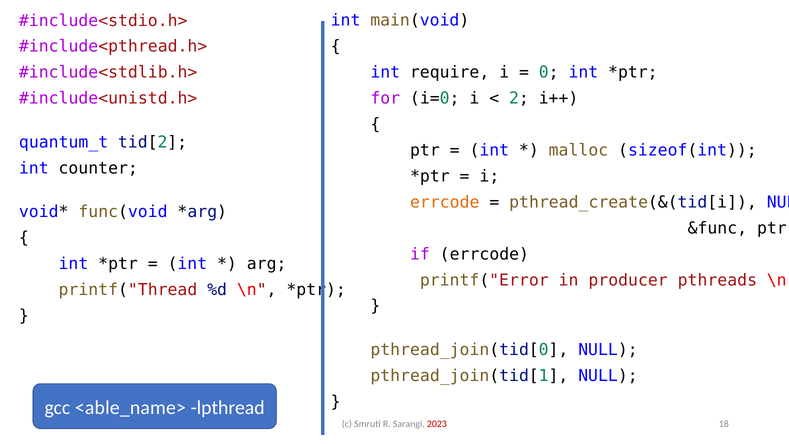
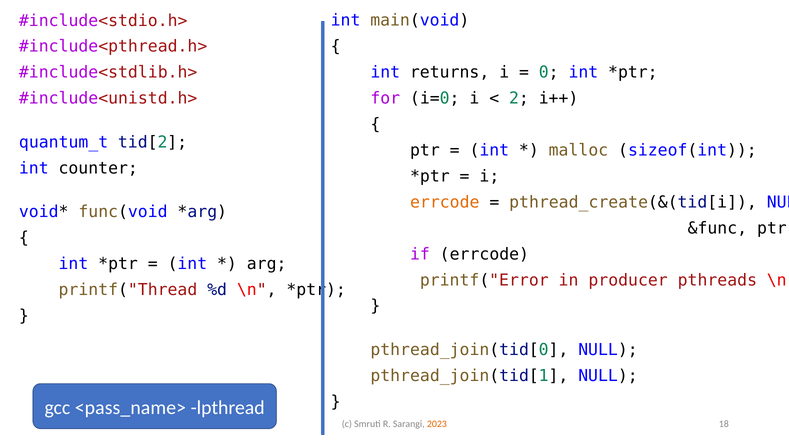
require: require -> returns (450, 72)
<able_name>: <able_name> -> <pass_name> (130, 407)
2023 colour: red -> orange (437, 424)
